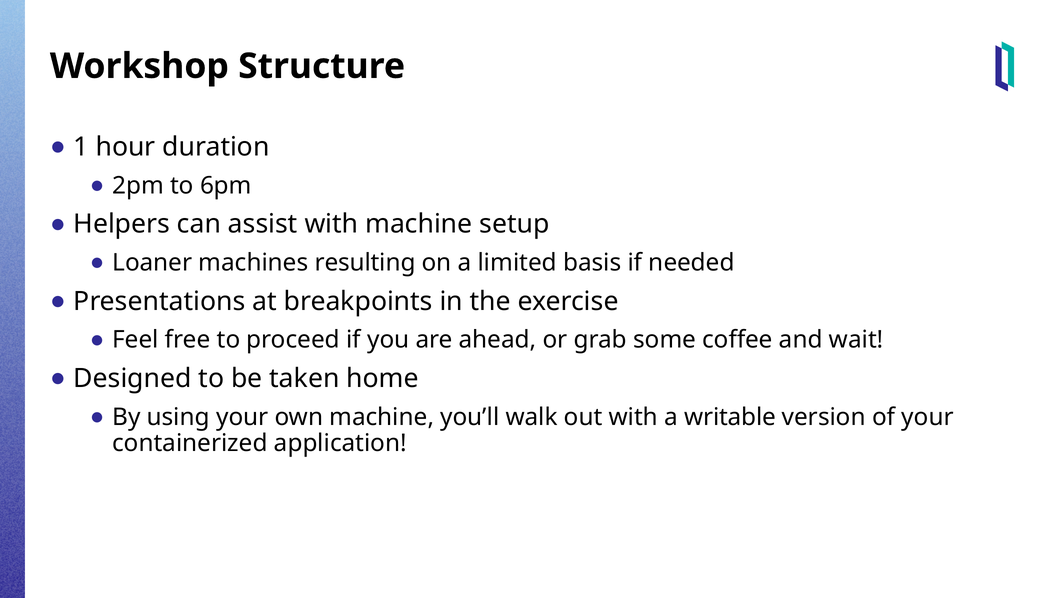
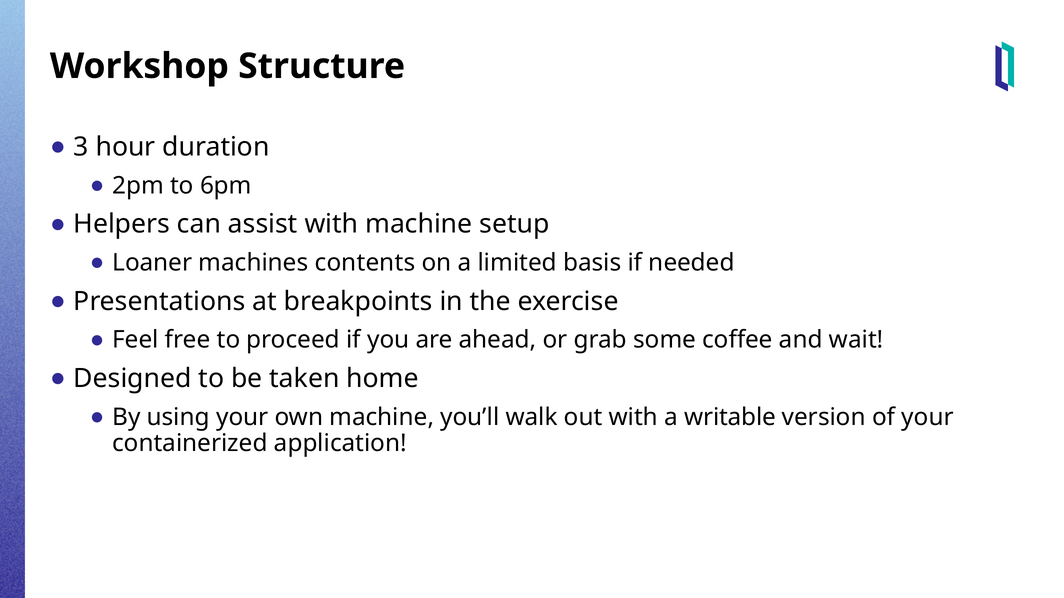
1: 1 -> 3 (81, 147)
resulting: resulting -> contents (365, 263)
